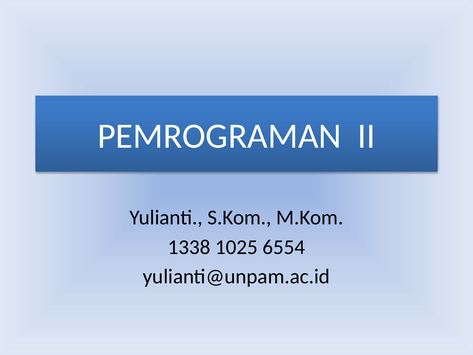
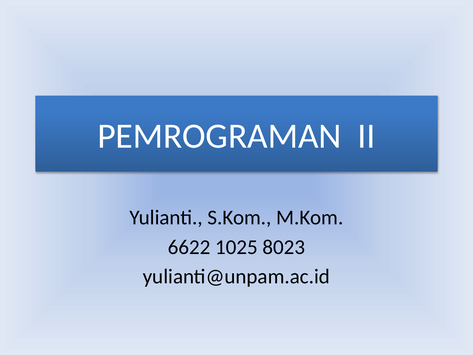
1338: 1338 -> 6622 (189, 247)
6554: 6554 -> 8023 (284, 247)
